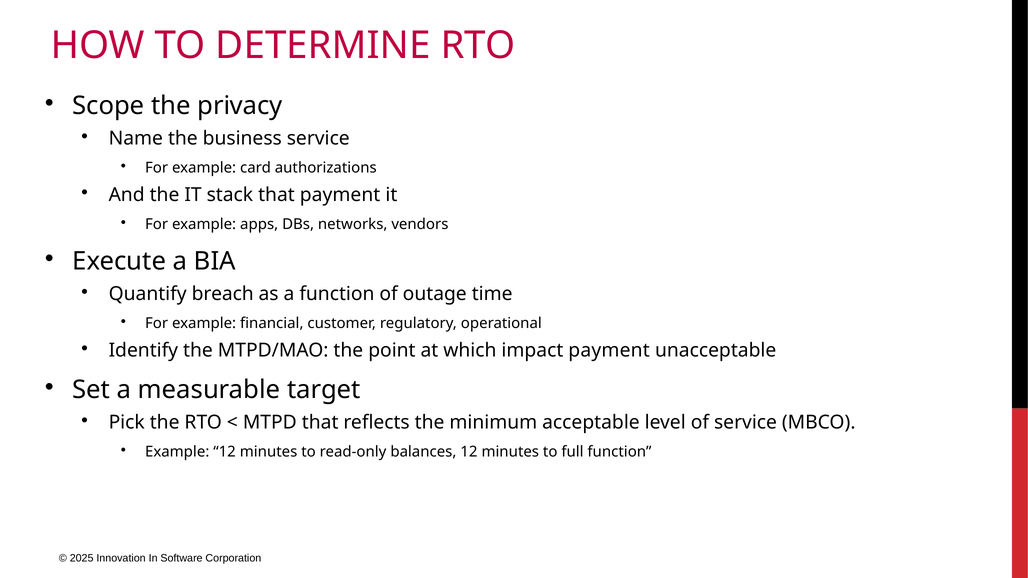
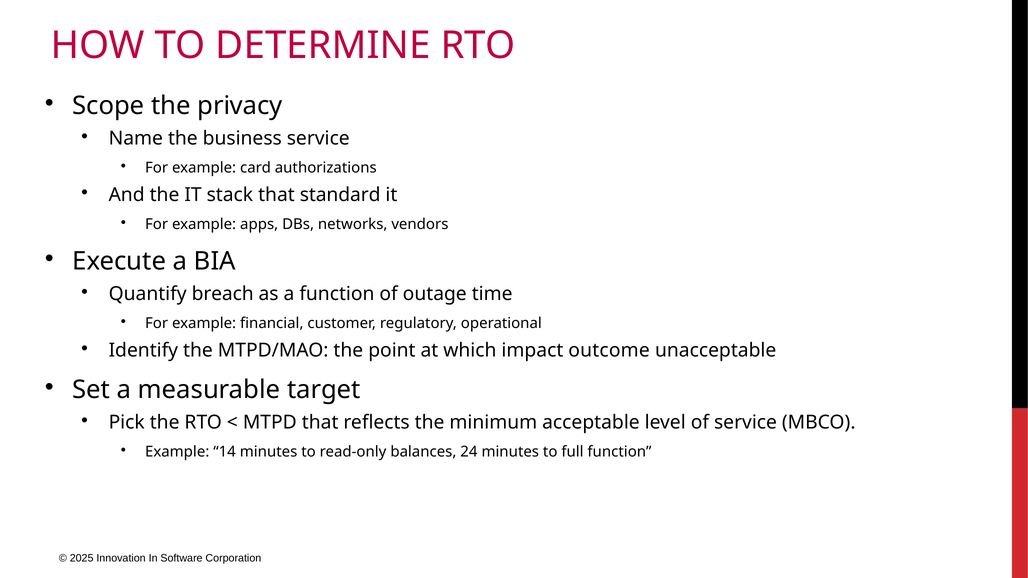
that payment: payment -> standard (340, 195)
impact payment: payment -> outcome (609, 350)
Example 12: 12 -> 14 (225, 452)
balances 12: 12 -> 24 (469, 452)
